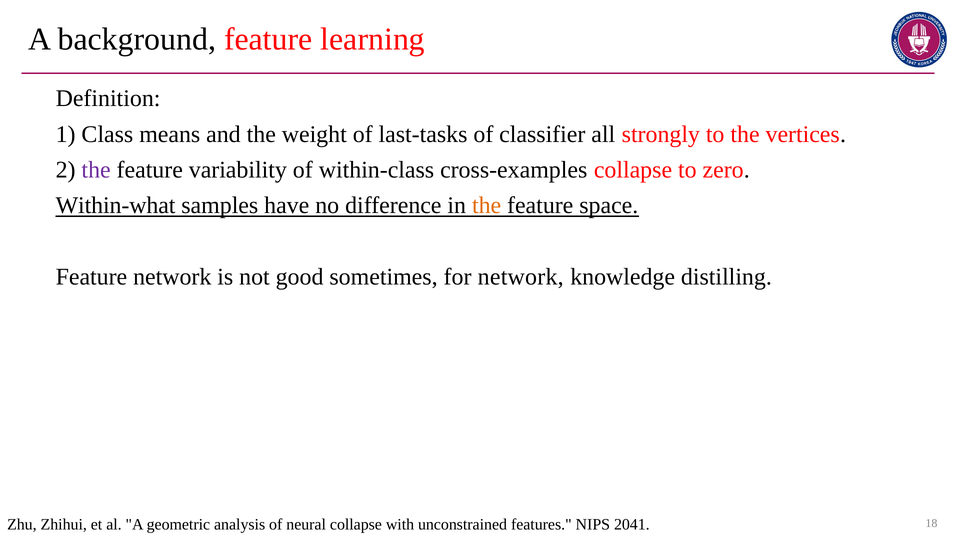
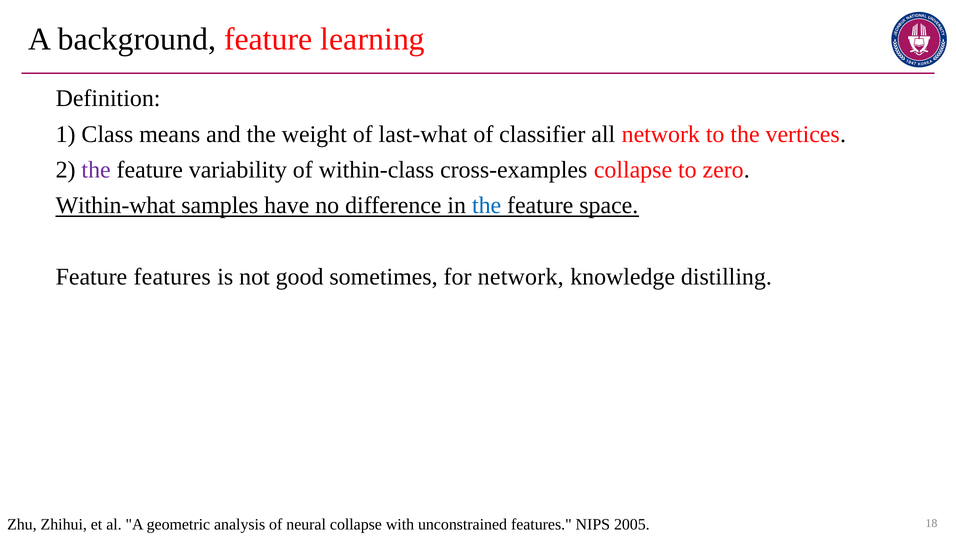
last-tasks: last-tasks -> last-what (423, 134)
all strongly: strongly -> network (661, 134)
the colour: orange -> blue (487, 206)
Feature network: network -> features (172, 277)
2041: 2041 -> 2005 (632, 525)
